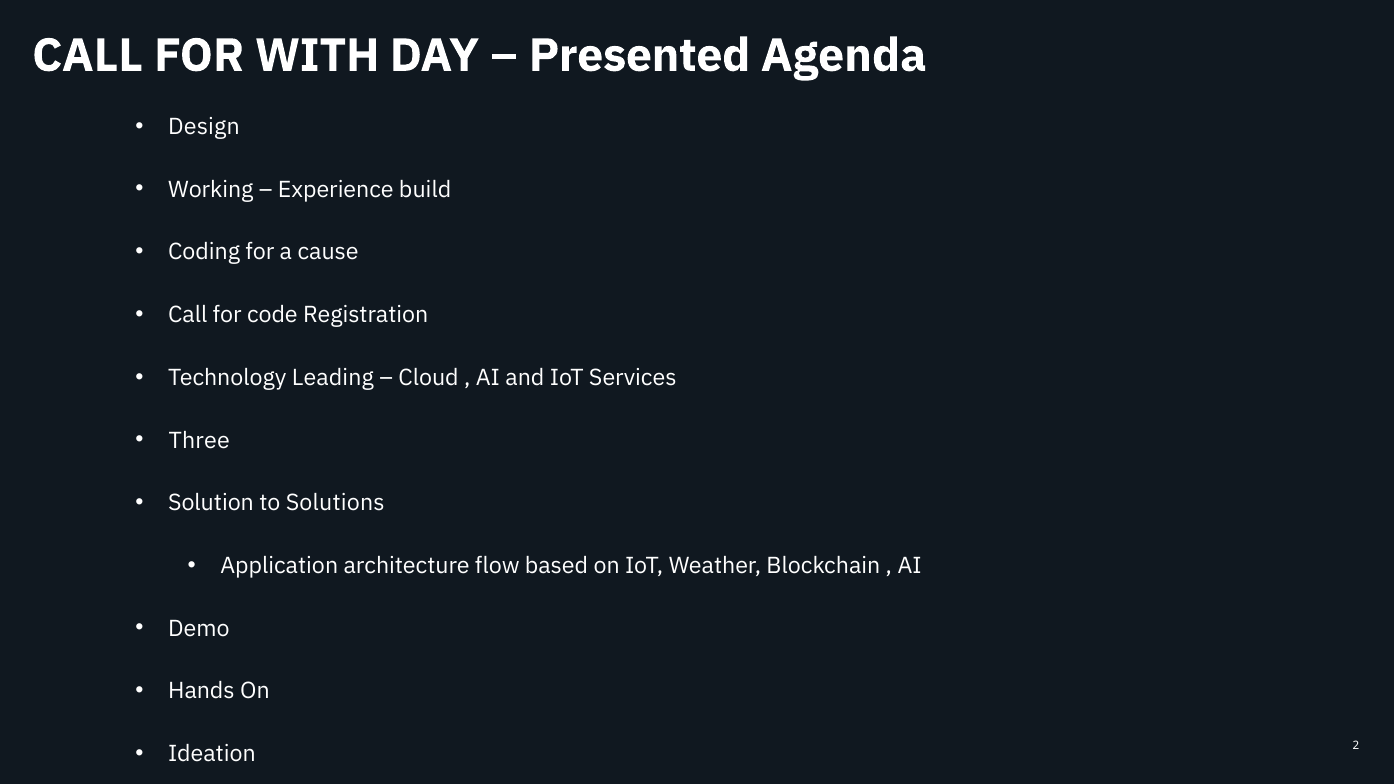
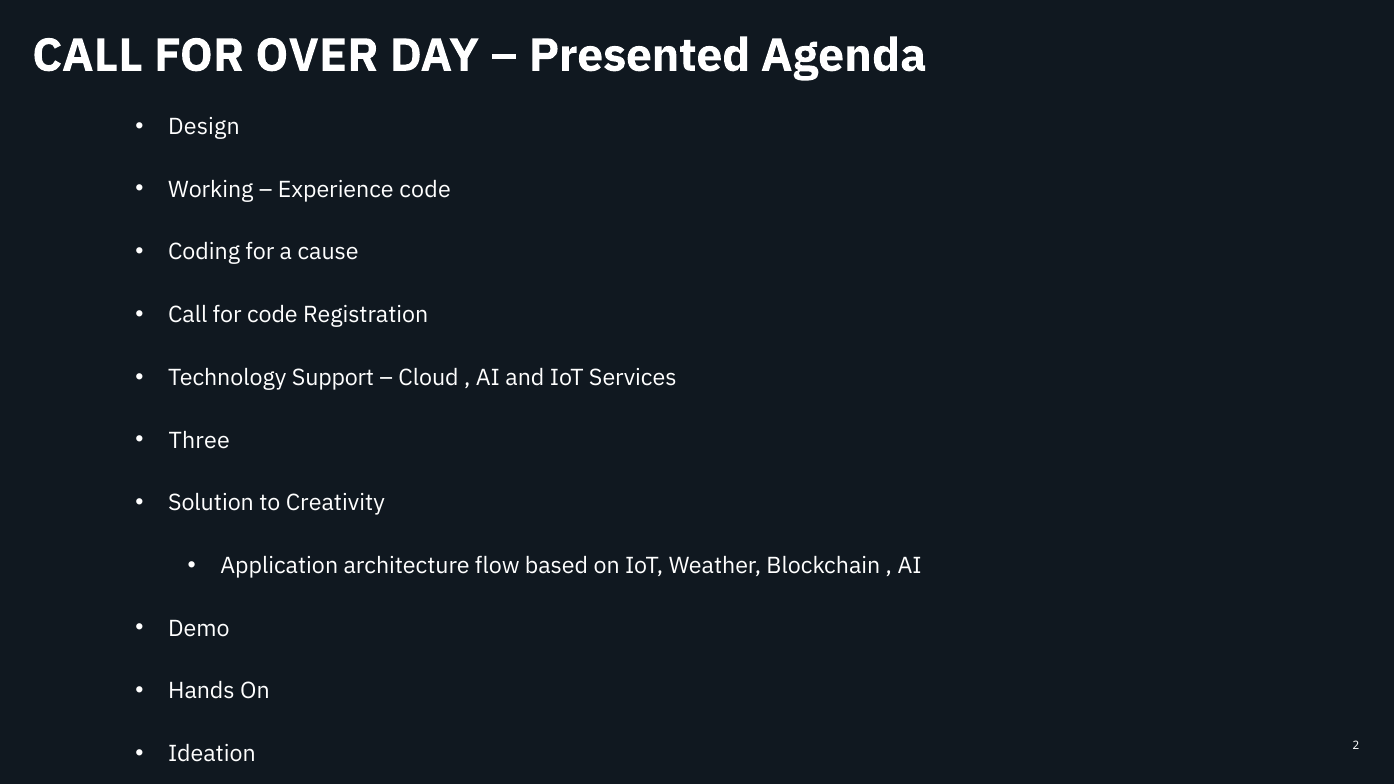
WITH: WITH -> OVER (317, 56)
Experience build: build -> code (425, 190)
Leading: Leading -> Support (333, 378)
Solutions: Solutions -> Creativity (335, 503)
